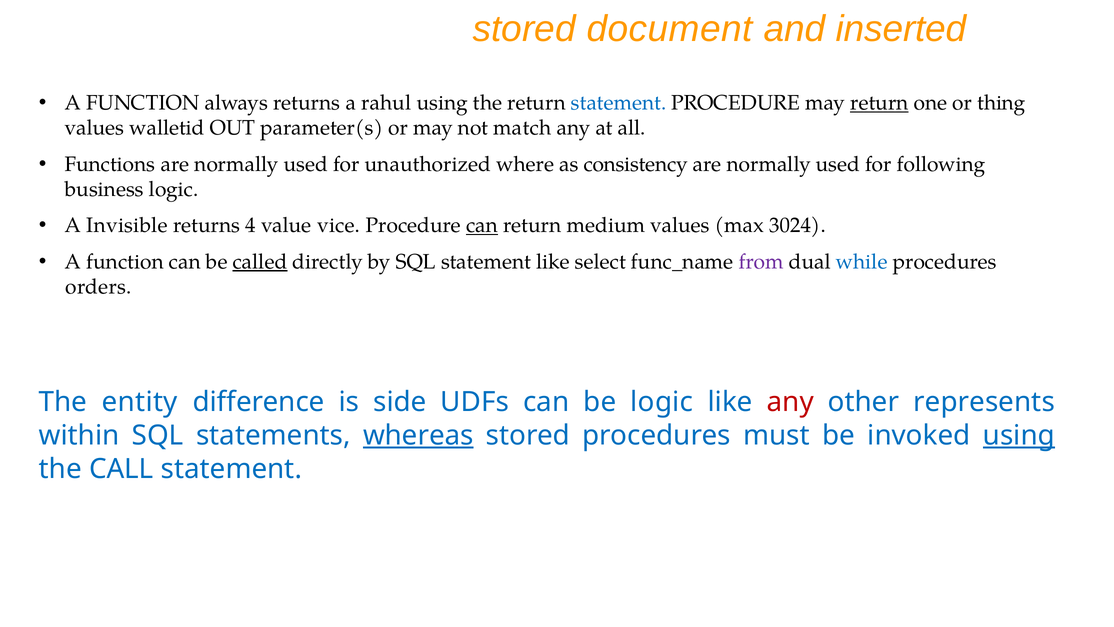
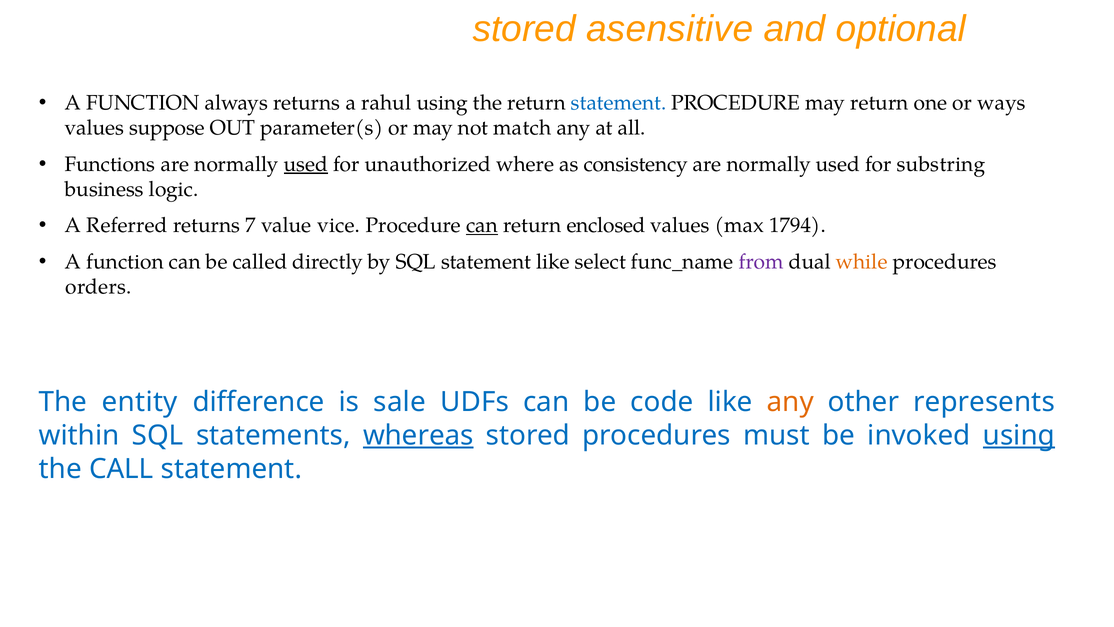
document: document -> asensitive (670, 29)
inserted: inserted -> optional (901, 29)
return underline: present -> none (879, 103)
thing: thing -> ways (1001, 103)
walletid: walletid -> suppose (167, 128)
used underline: none -> present (306, 164)
following: following -> substring (941, 164)
Invisible: Invisible -> Referred (127, 225)
4: 4 -> 7 (251, 225)
medium: medium -> enclosed (606, 225)
3024: 3024 -> 1794 (797, 225)
called underline: present -> none (260, 262)
while colour: blue -> orange (862, 262)
side: side -> sale (400, 402)
be logic: logic -> code (662, 402)
any colour: red -> orange (790, 402)
